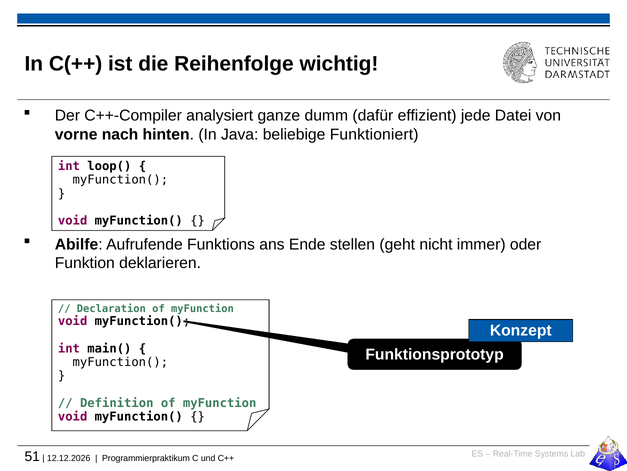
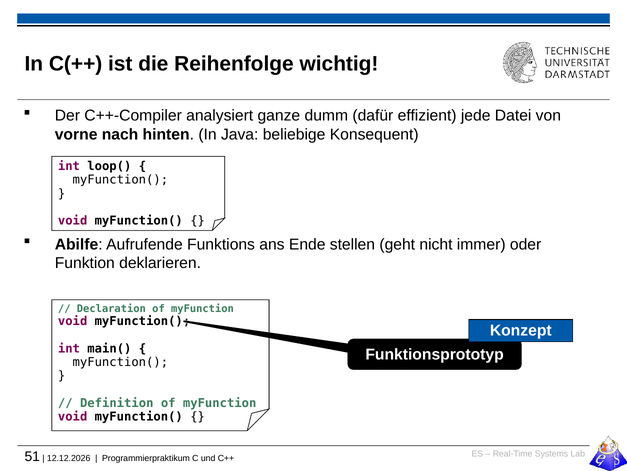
Funktioniert: Funktioniert -> Konsequent (374, 134)
